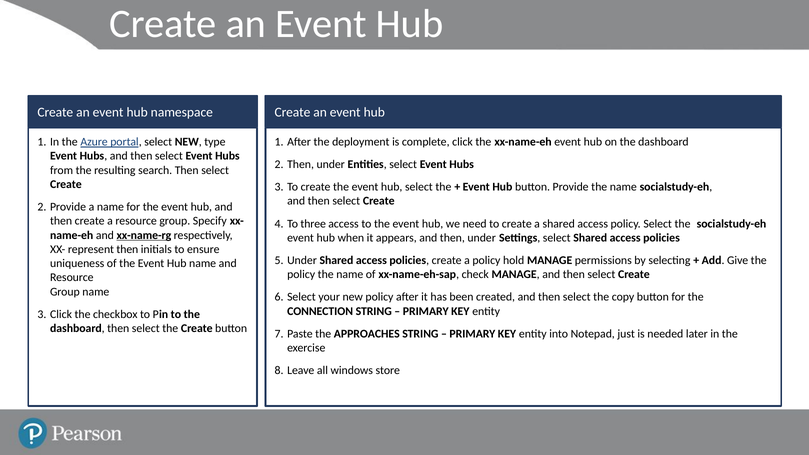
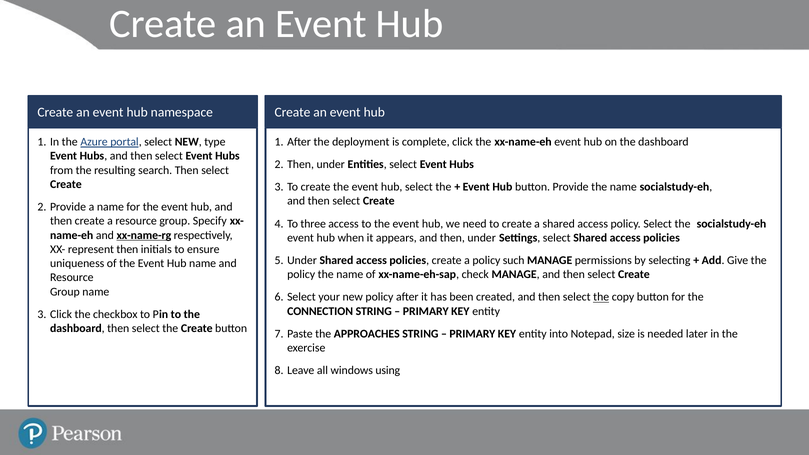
hold: hold -> such (514, 260)
the underline: none -> present (601, 297)
just: just -> size (626, 334)
store: store -> using (388, 371)
